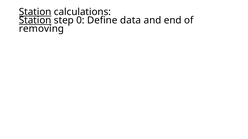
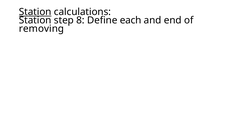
Station underline: present -> none (35, 20)
0: 0 -> 8 (80, 20)
data: data -> each (131, 20)
